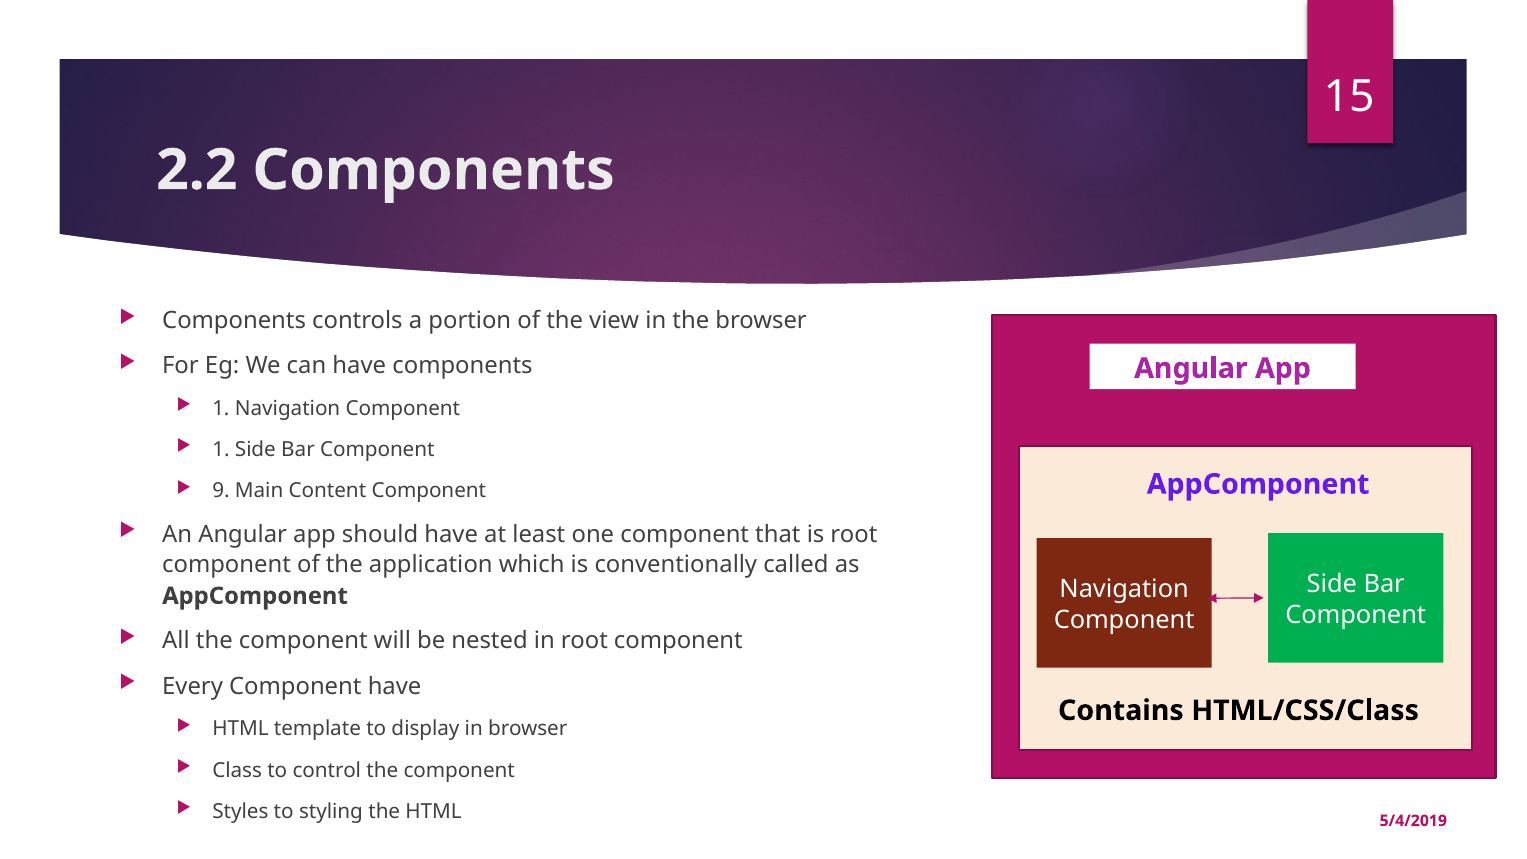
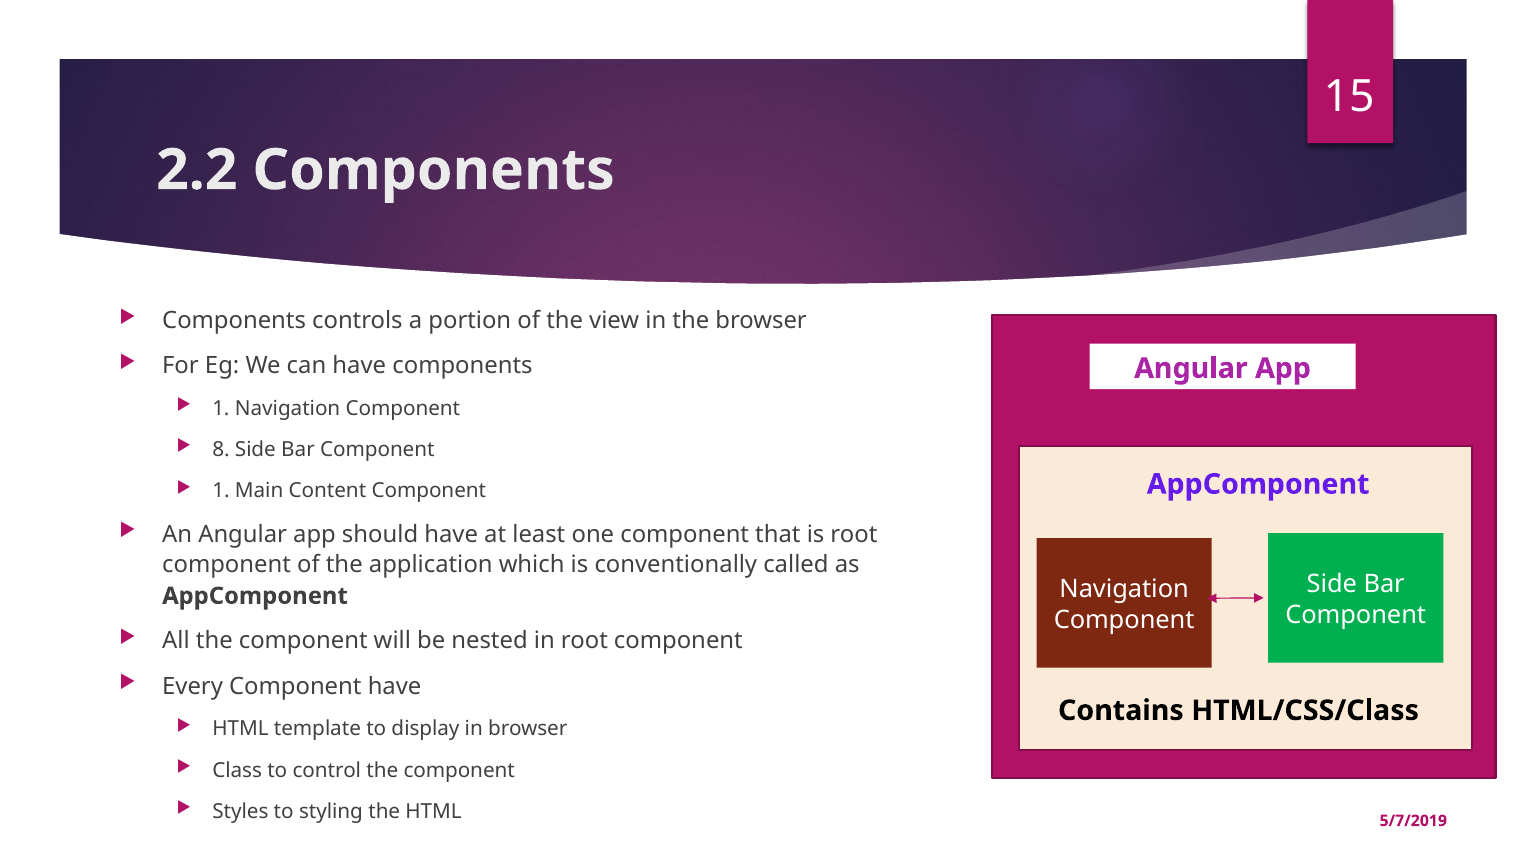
1: 1 -> 8 (221, 449)
9: 9 -> 1 (221, 491)
5/4/2019: 5/4/2019 -> 5/7/2019 (1413, 821)
